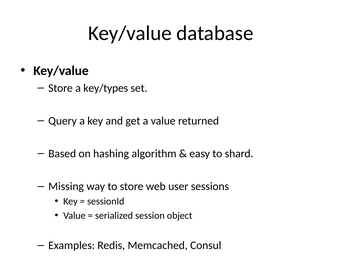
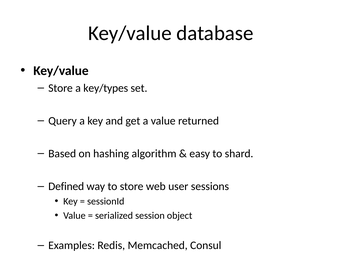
Missing: Missing -> Defined (66, 186)
